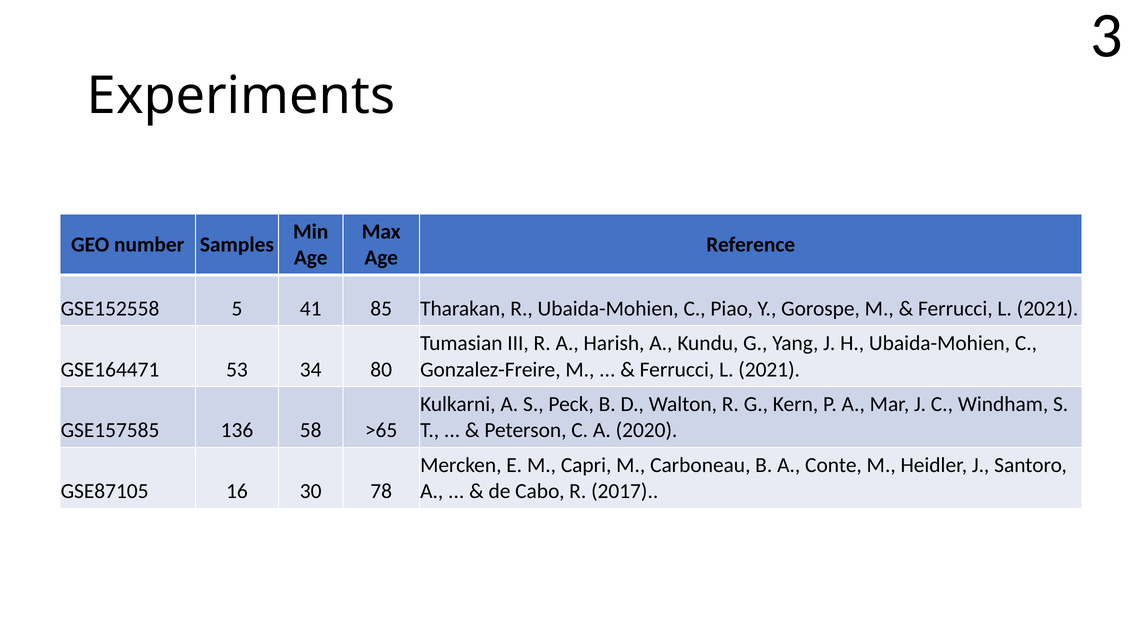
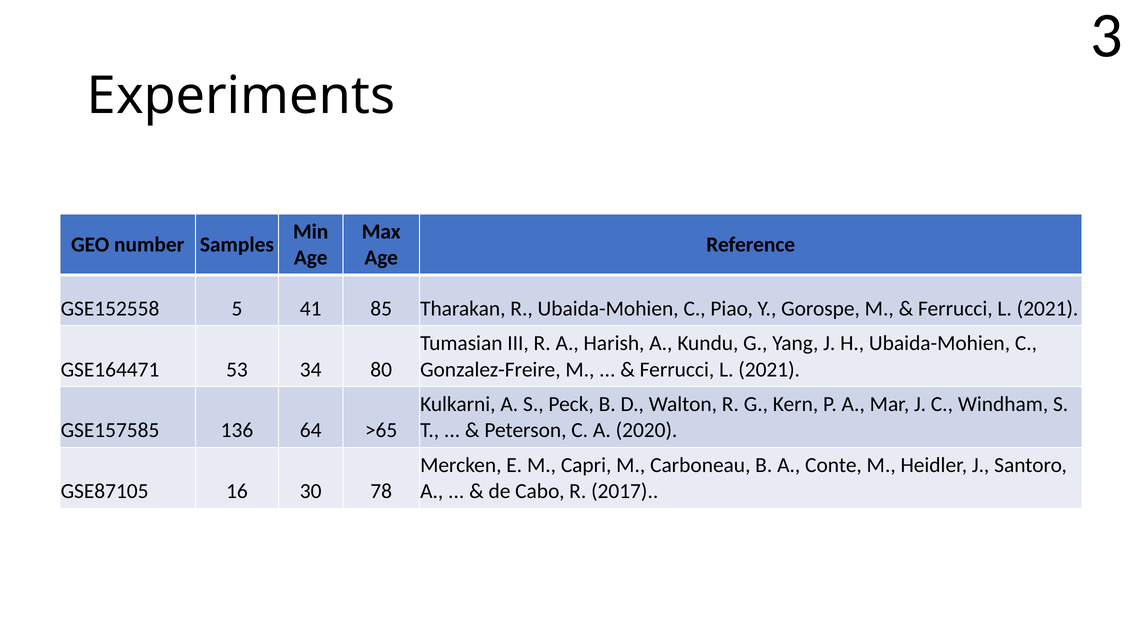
58: 58 -> 64 (311, 430)
